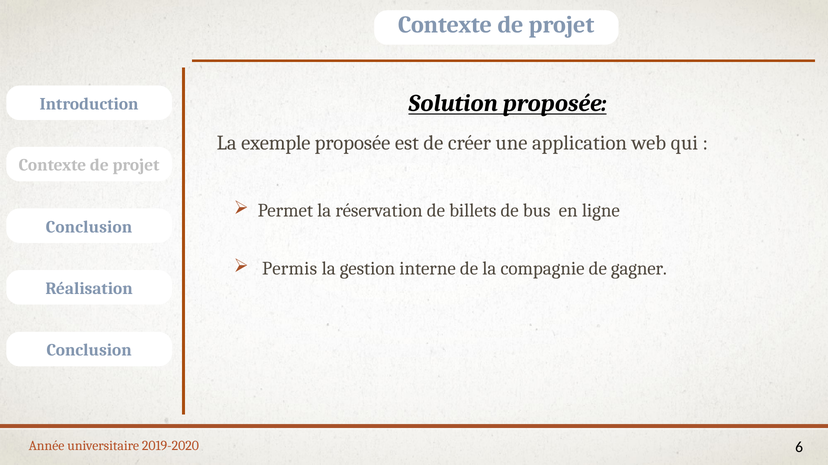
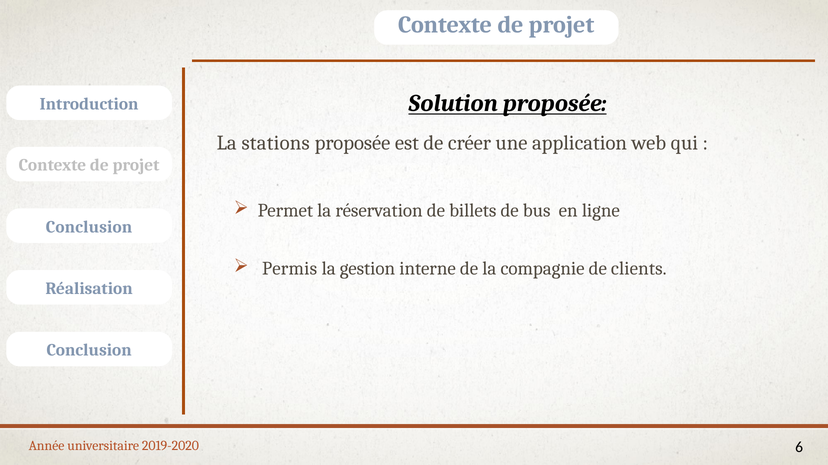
exemple: exemple -> stations (276, 143)
gagner: gagner -> clients (639, 269)
